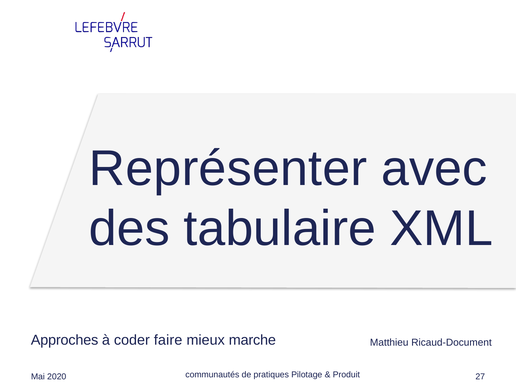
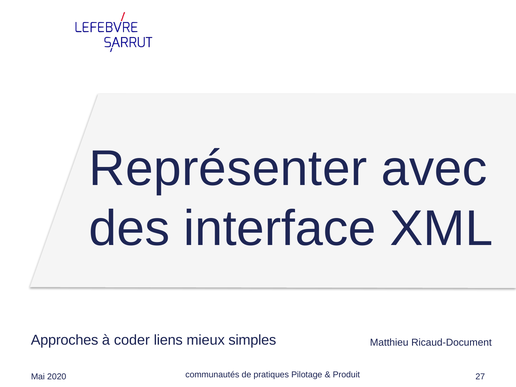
tabulaire: tabulaire -> interface (280, 229)
faire: faire -> liens (168, 340)
marche: marche -> simples (252, 340)
